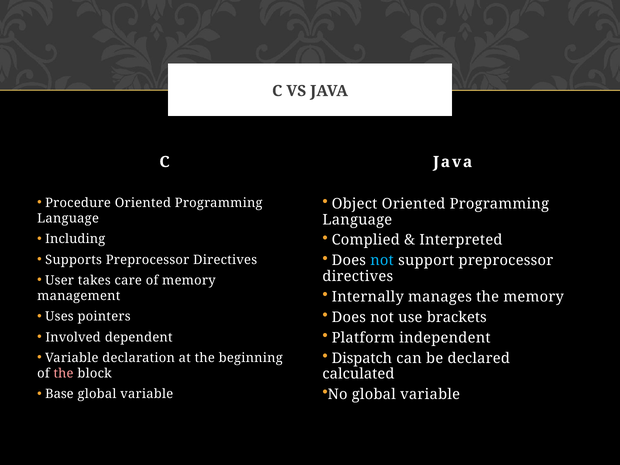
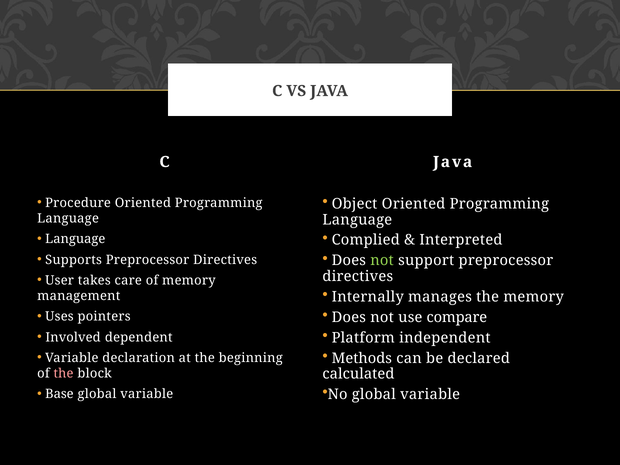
Including: Including -> Language (75, 239)
not colour: light blue -> light green (382, 261)
brackets: brackets -> compare (457, 317)
Dispatch: Dispatch -> Methods (362, 358)
